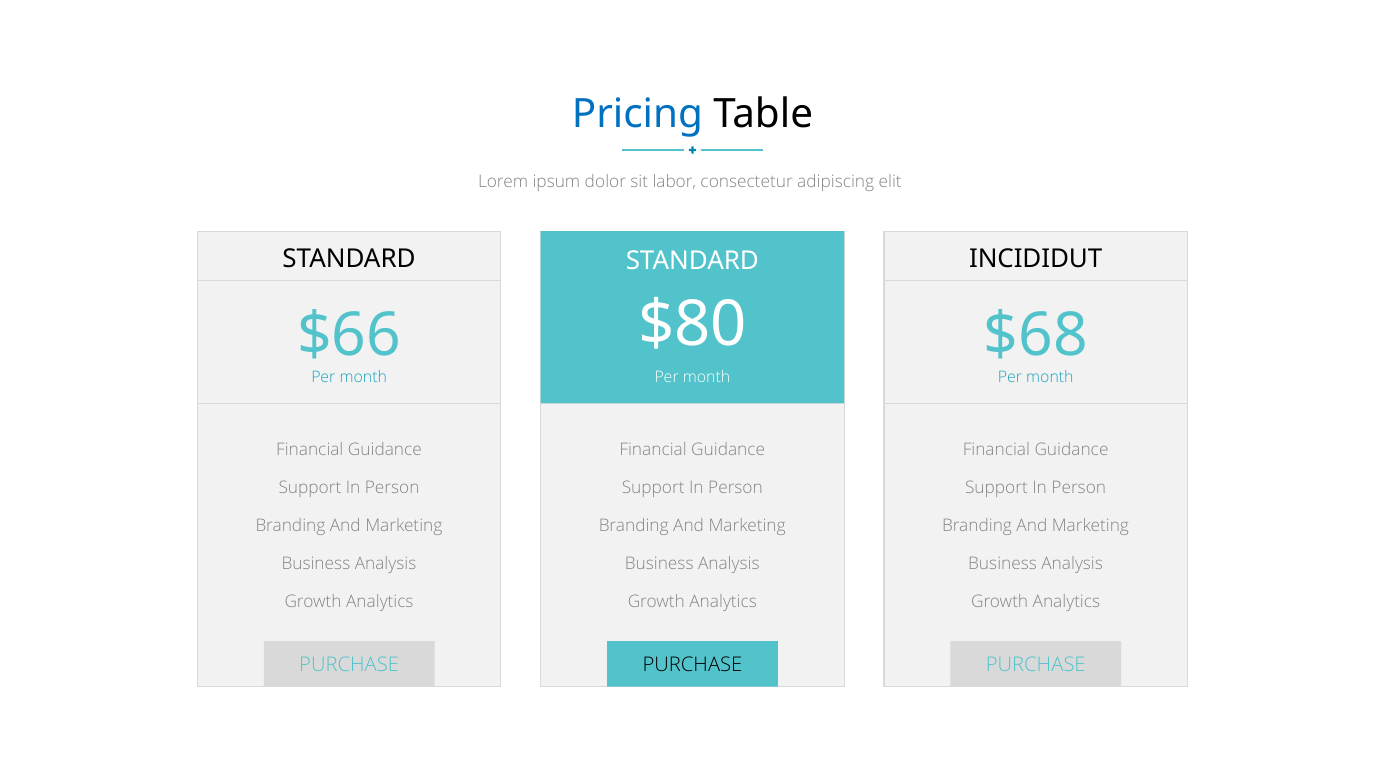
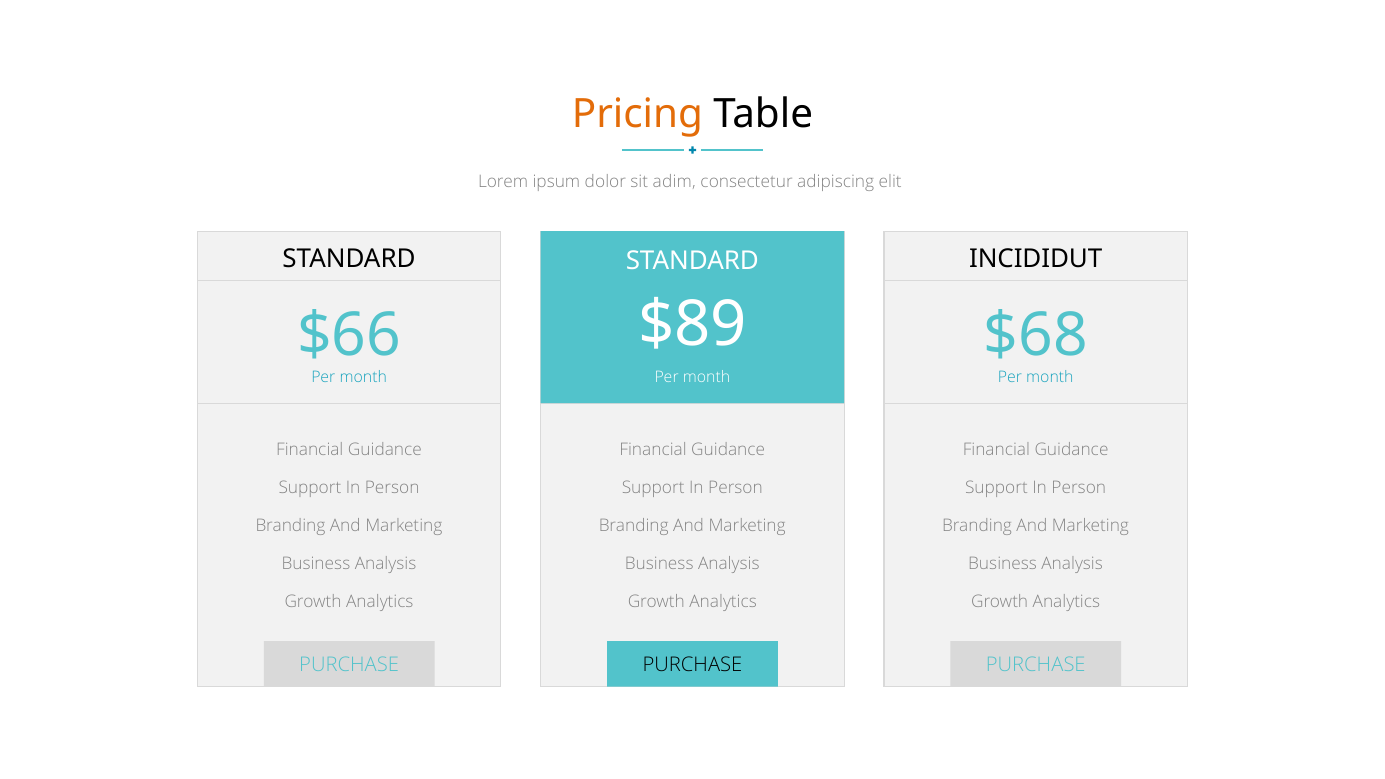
Pricing colour: blue -> orange (637, 114)
labor: labor -> adim (674, 181)
$80: $80 -> $89 (692, 324)
